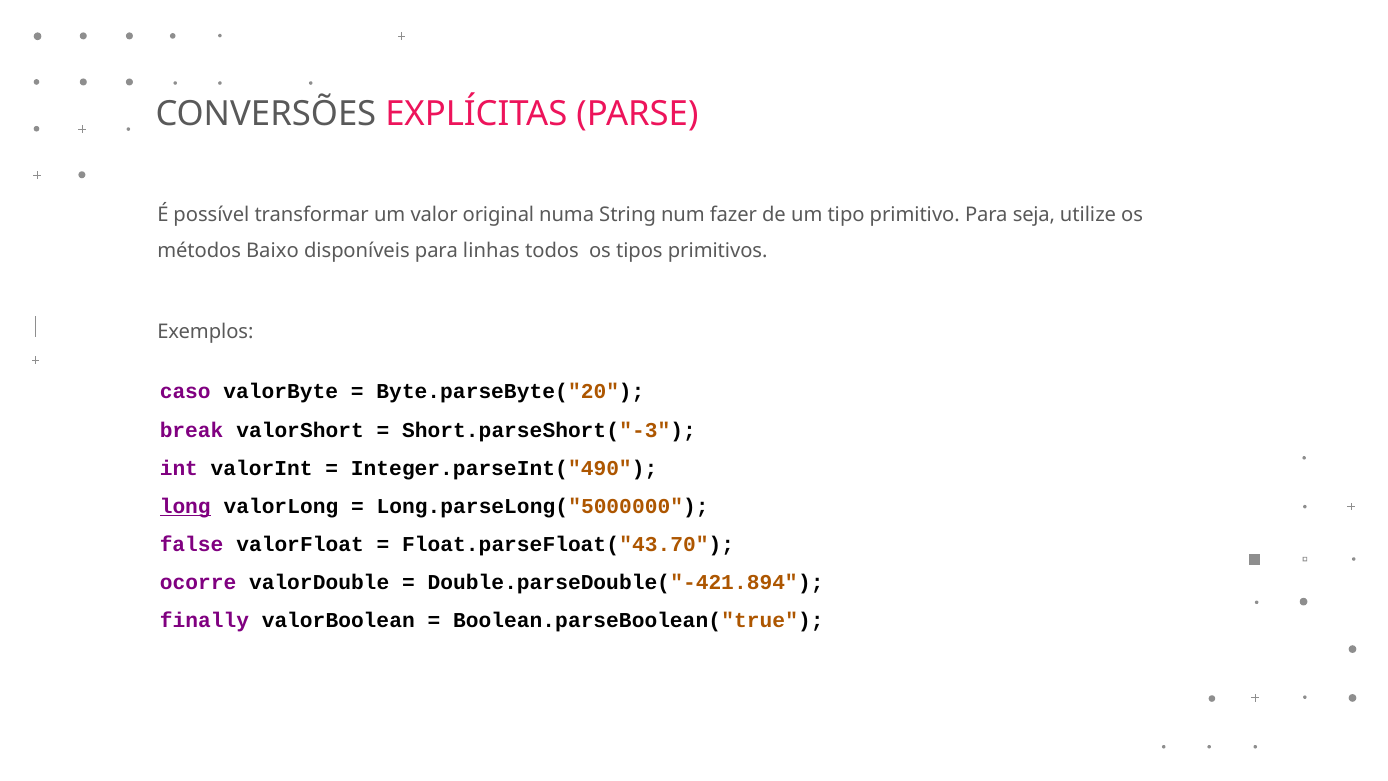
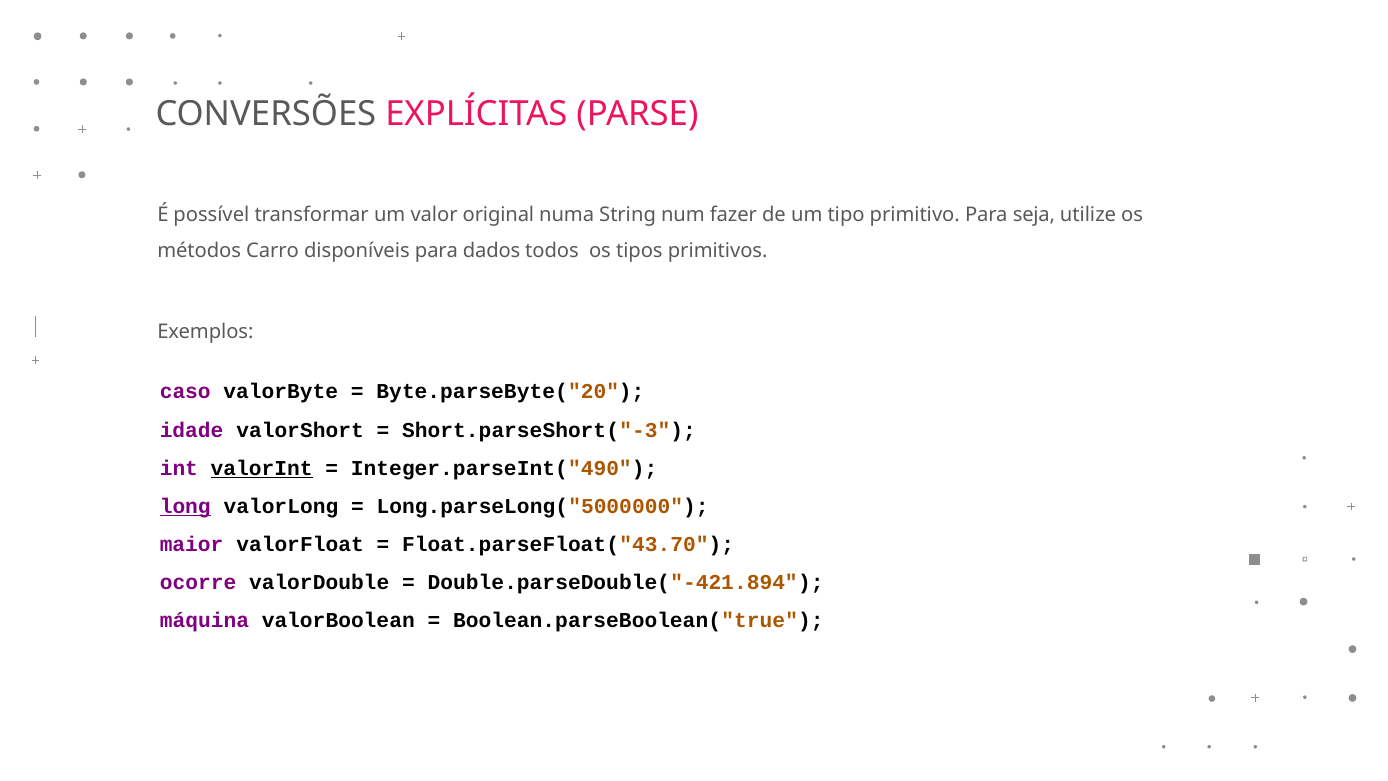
Baixo: Baixo -> Carro (272, 251)
linhas: linhas -> dados (492, 251)
break: break -> idade (192, 430)
valorInt underline: none -> present (262, 468)
false: false -> maior (192, 545)
finally: finally -> máquina (204, 621)
